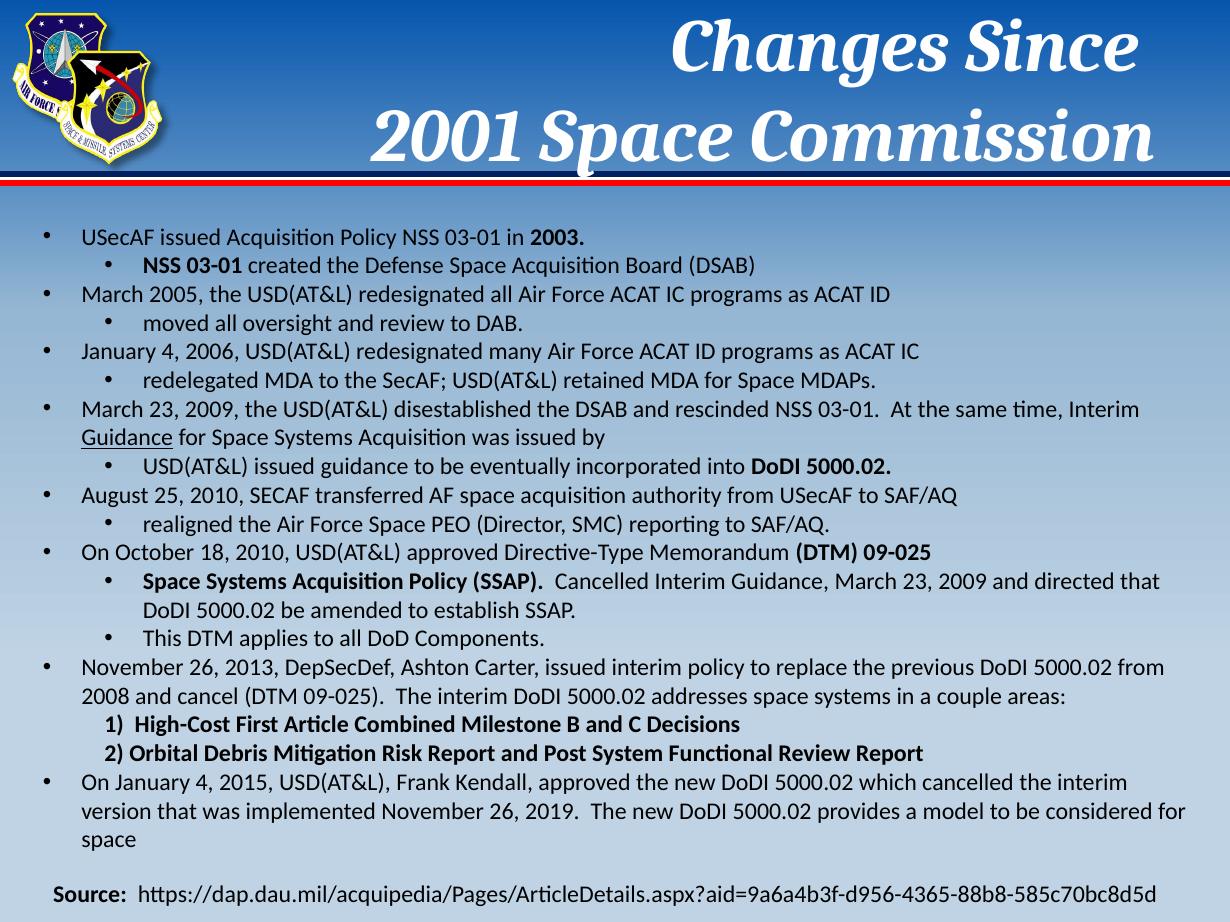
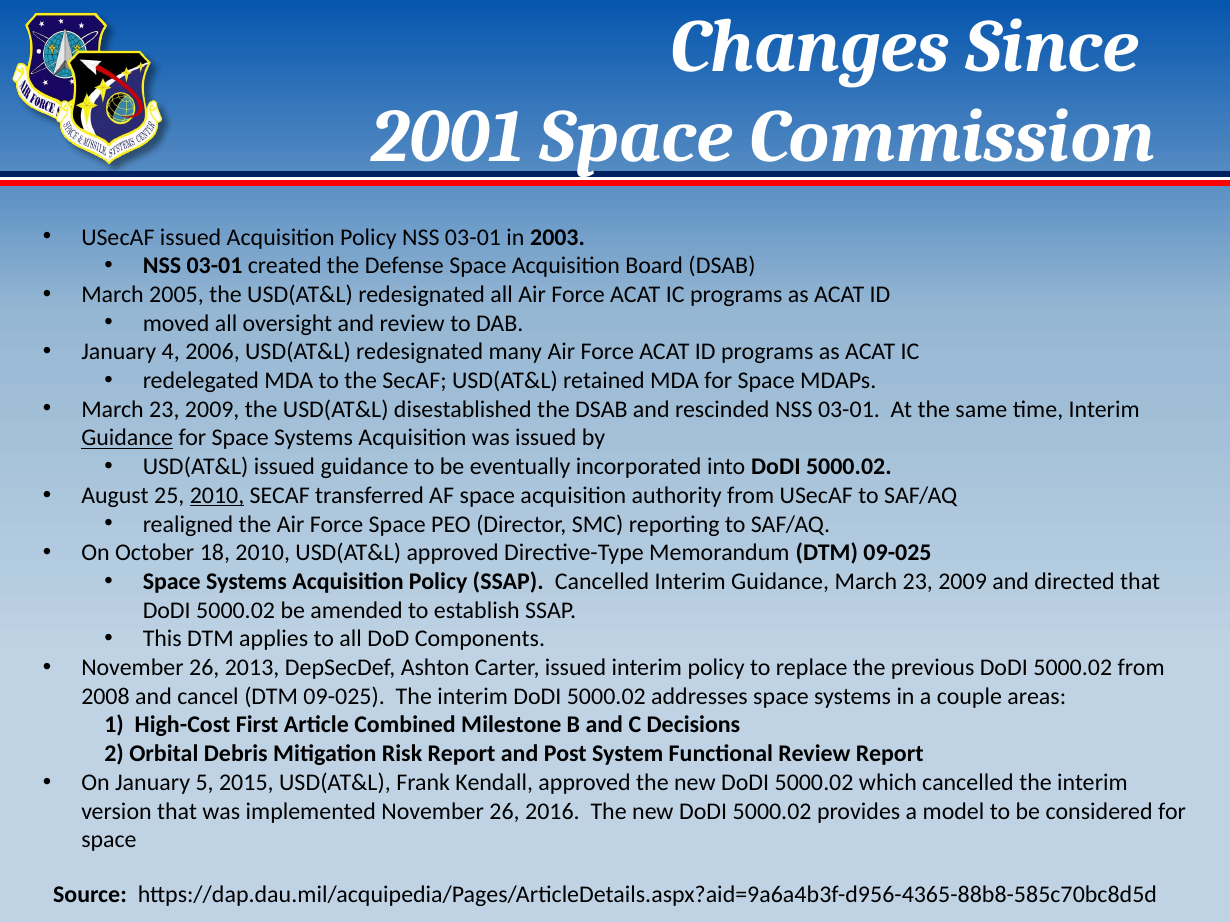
2010 underline: none -> present (217, 496)
On January 4: 4 -> 5 (205, 783)
2019: 2019 -> 2016 (552, 812)
